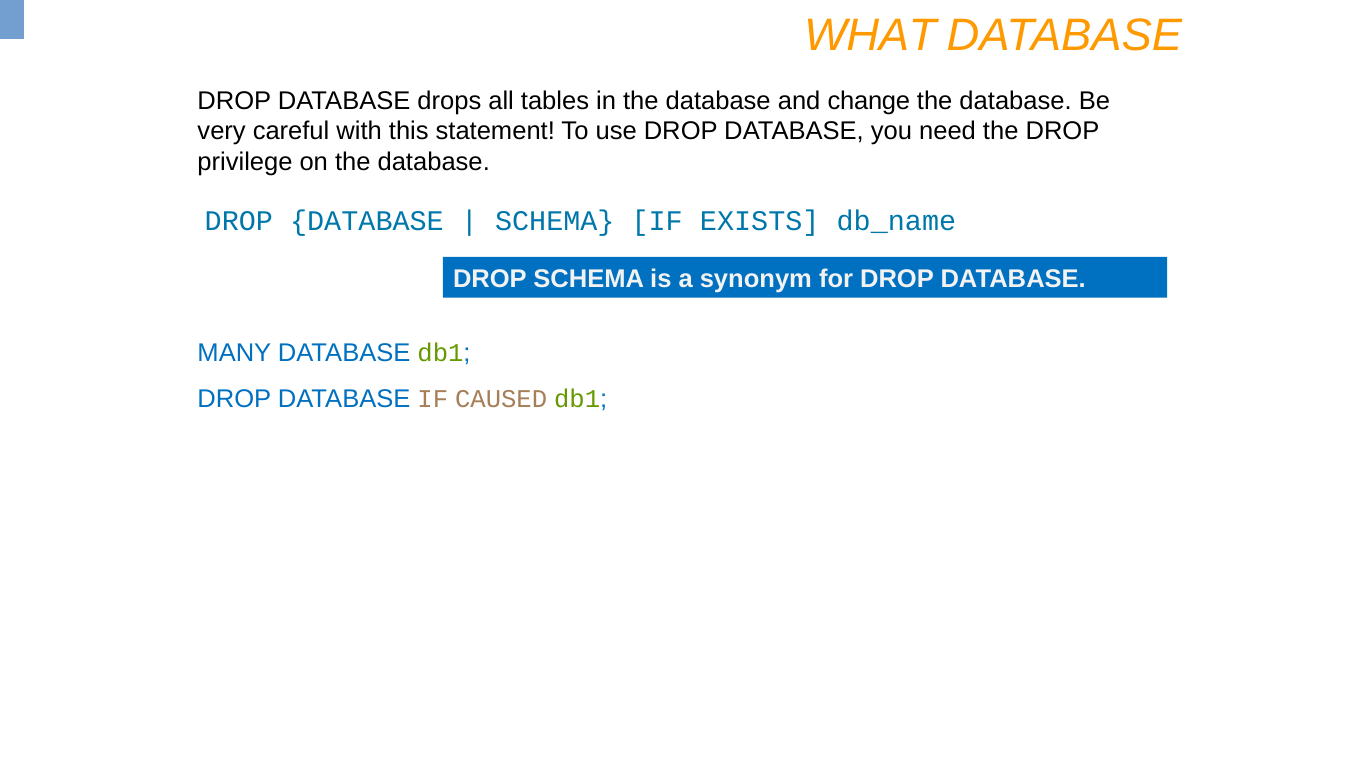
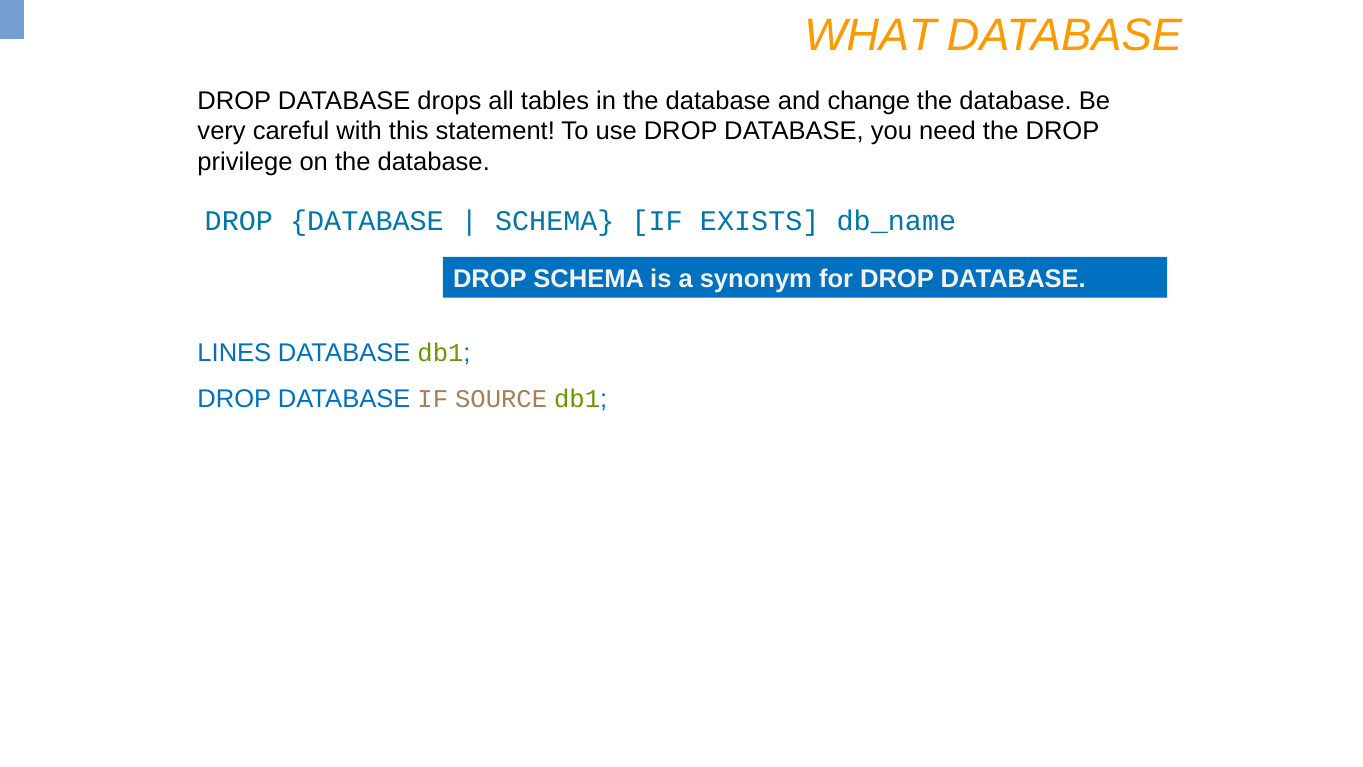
MANY: MANY -> LINES (234, 353)
CAUSED: CAUSED -> SOURCE (501, 399)
